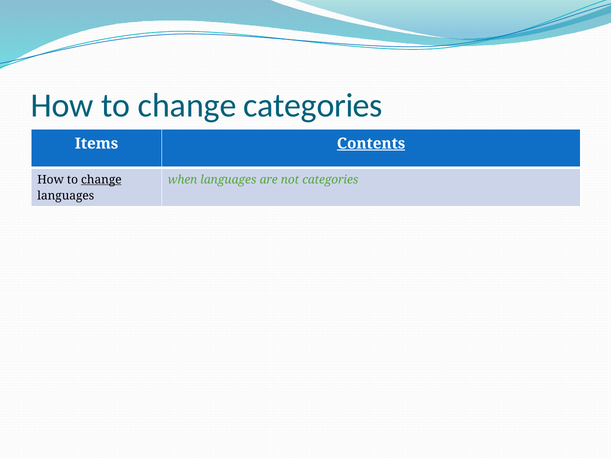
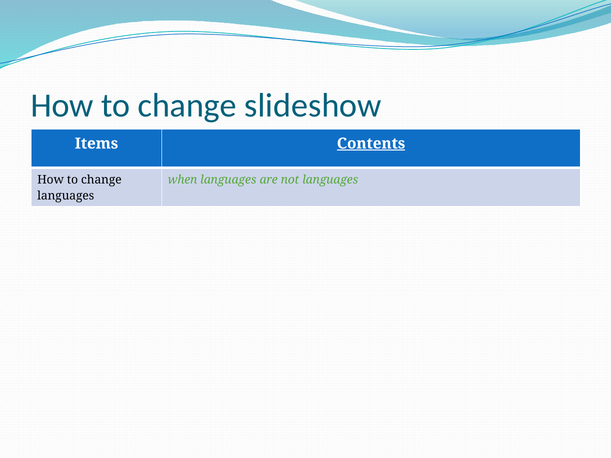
change categories: categories -> slideshow (313, 105)
change underline: present -> none (101, 180)
not categories: categories -> languages (330, 180)
